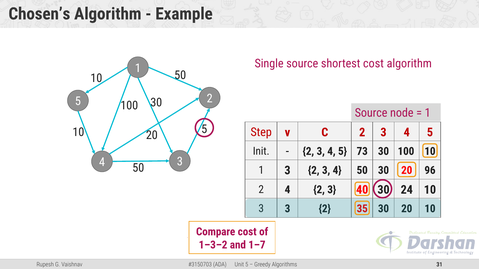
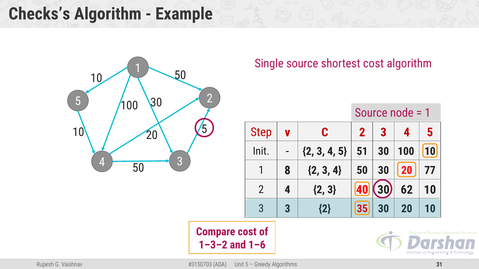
Chosen’s: Chosen’s -> Checks’s (39, 14)
73: 73 -> 51 (362, 151)
1 3: 3 -> 8 (287, 171)
96: 96 -> 77 (430, 171)
24: 24 -> 62 (407, 190)
1–7: 1–7 -> 1–6 (257, 245)
